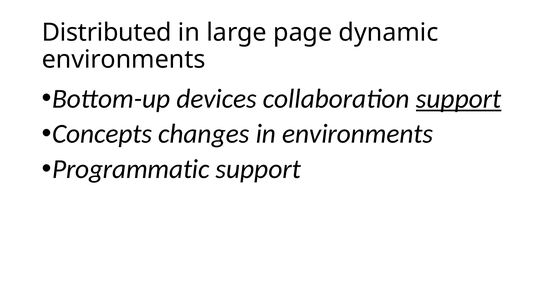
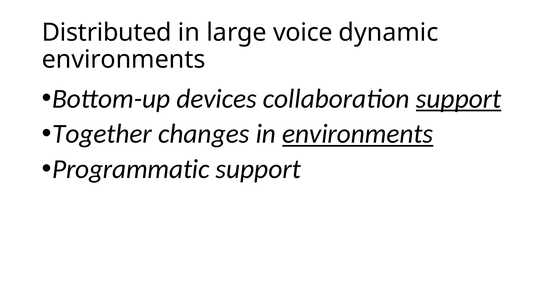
page: page -> voice (303, 32)
Concepts: Concepts -> Together (102, 134)
environments underline: none -> present (358, 134)
